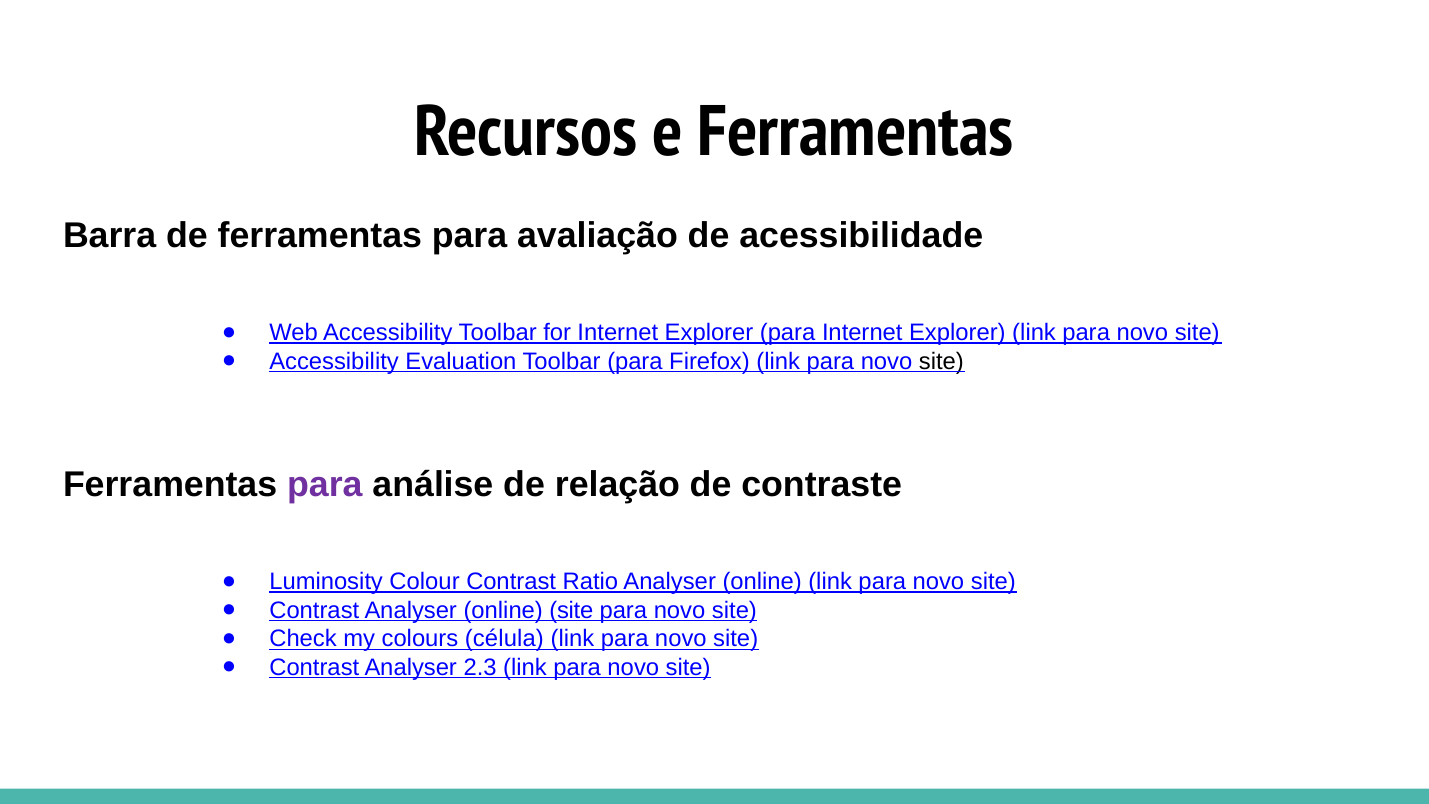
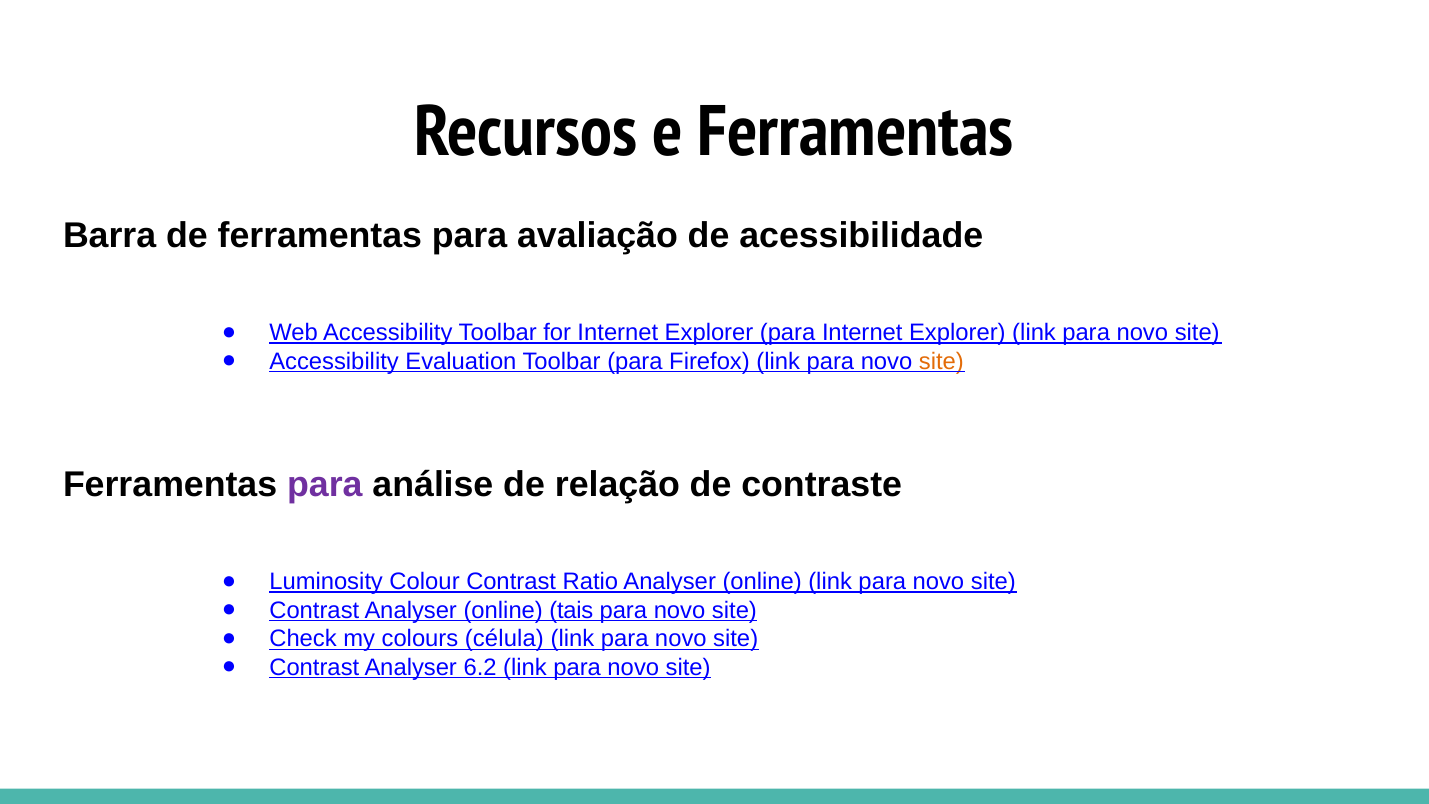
site colour: black -> orange (941, 361)
online site: site -> tais (571, 610)
2.3: 2.3 -> 6.2 (480, 667)
